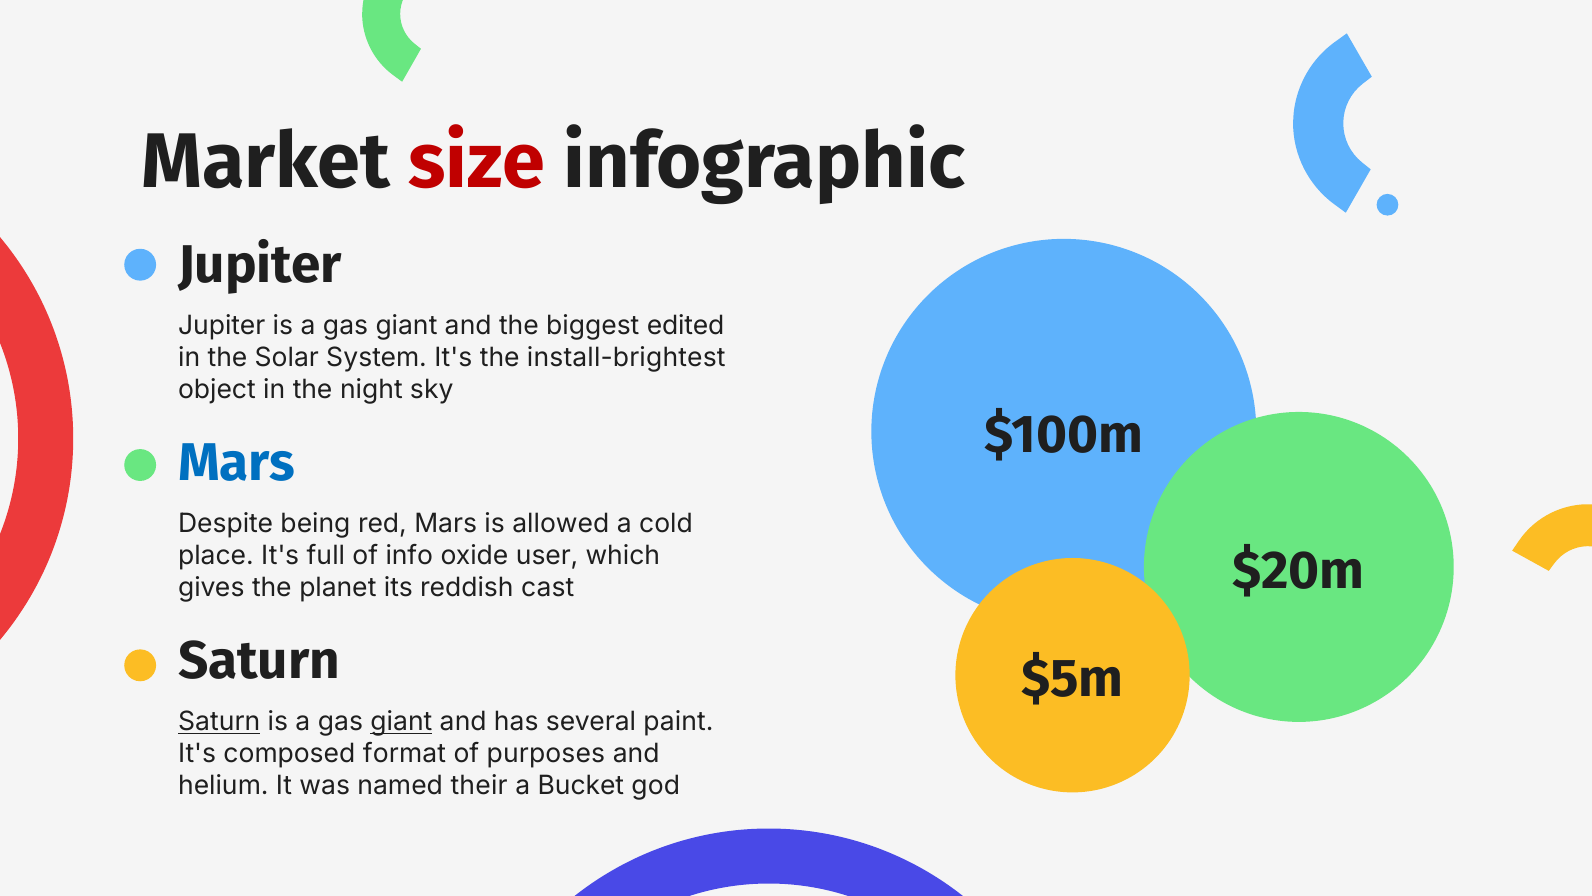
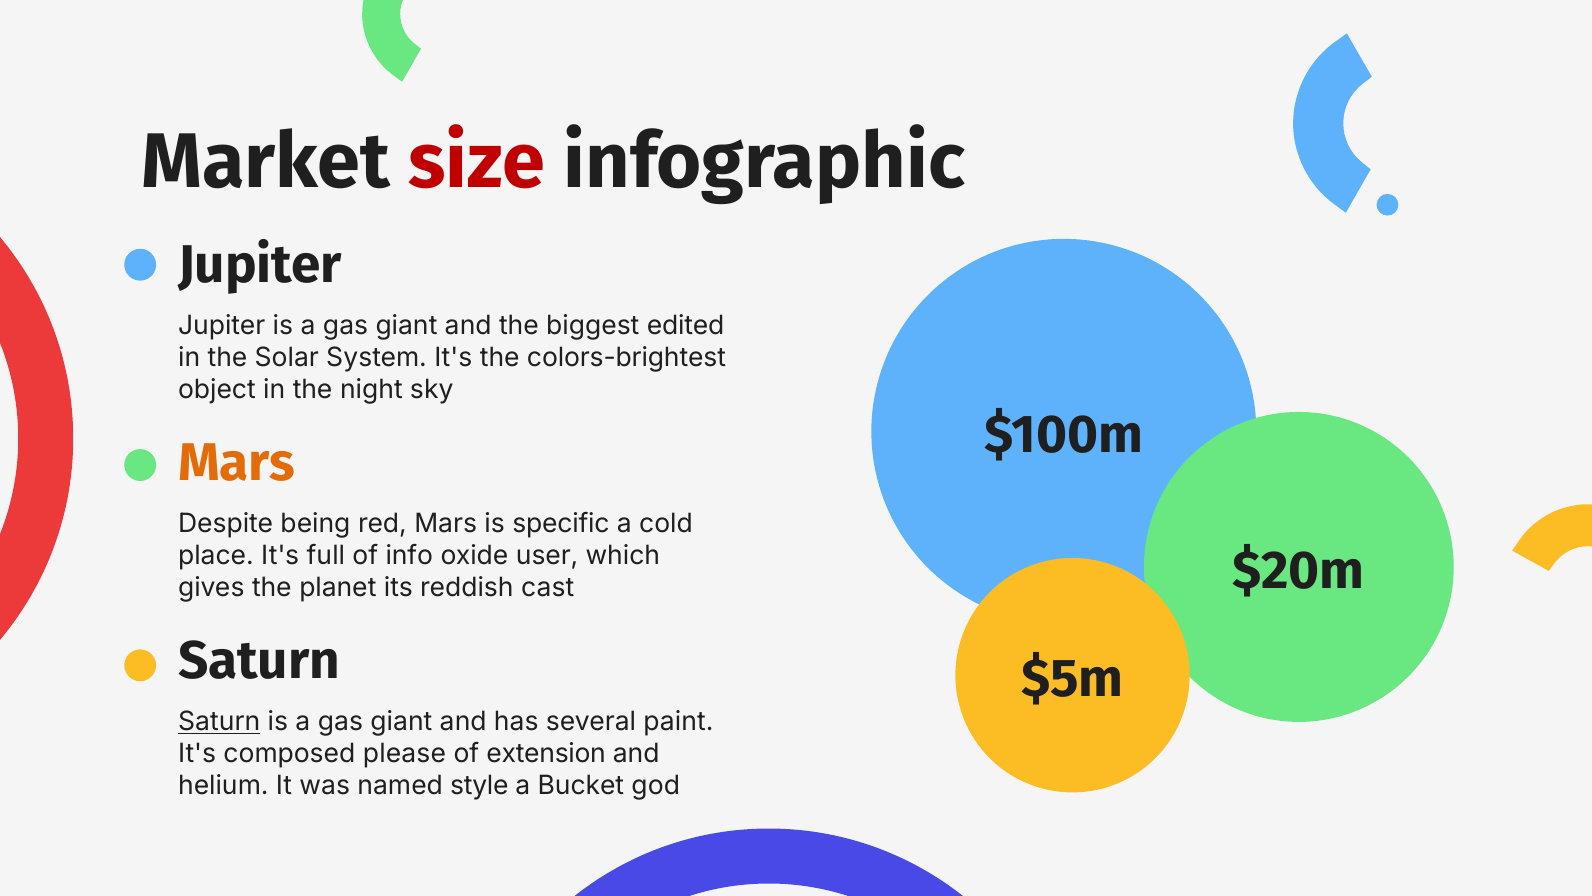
install-brightest: install-brightest -> colors-brightest (626, 357)
Mars colour: blue -> orange (237, 463)
allowed: allowed -> specific (561, 524)
giant underline: present -> none (401, 722)
format: format -> please (404, 754)
purposes: purposes -> extension (546, 754)
their: their -> style (479, 785)
